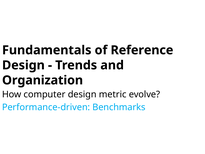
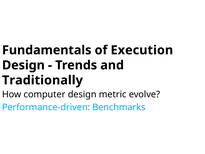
Reference: Reference -> Execution (142, 50)
Organization: Organization -> Traditionally (42, 80)
